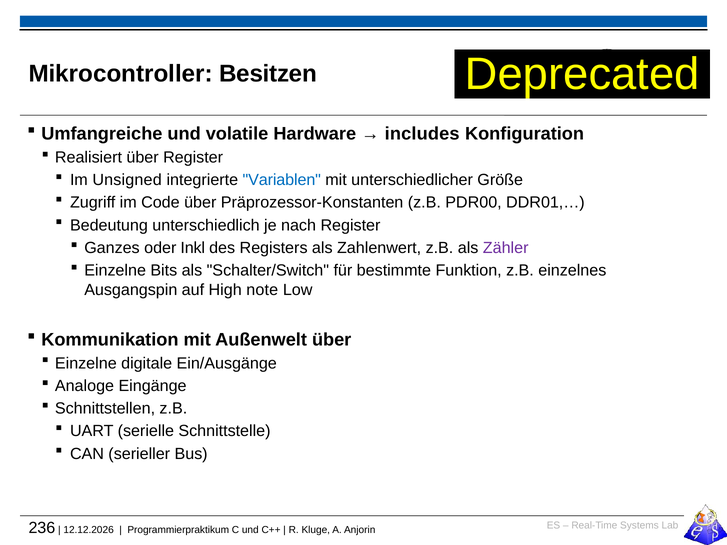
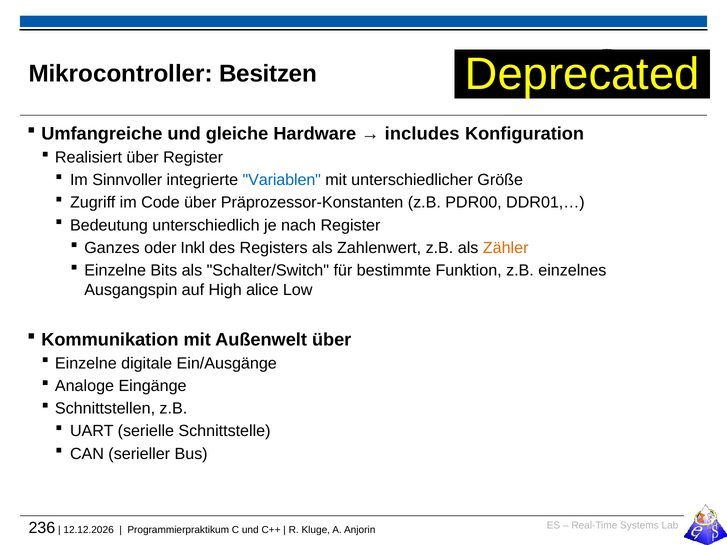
volatile: volatile -> gleiche (237, 134)
Unsigned: Unsigned -> Sinnvoller (127, 180)
Zähler colour: purple -> orange (506, 248)
note: note -> alice (262, 290)
